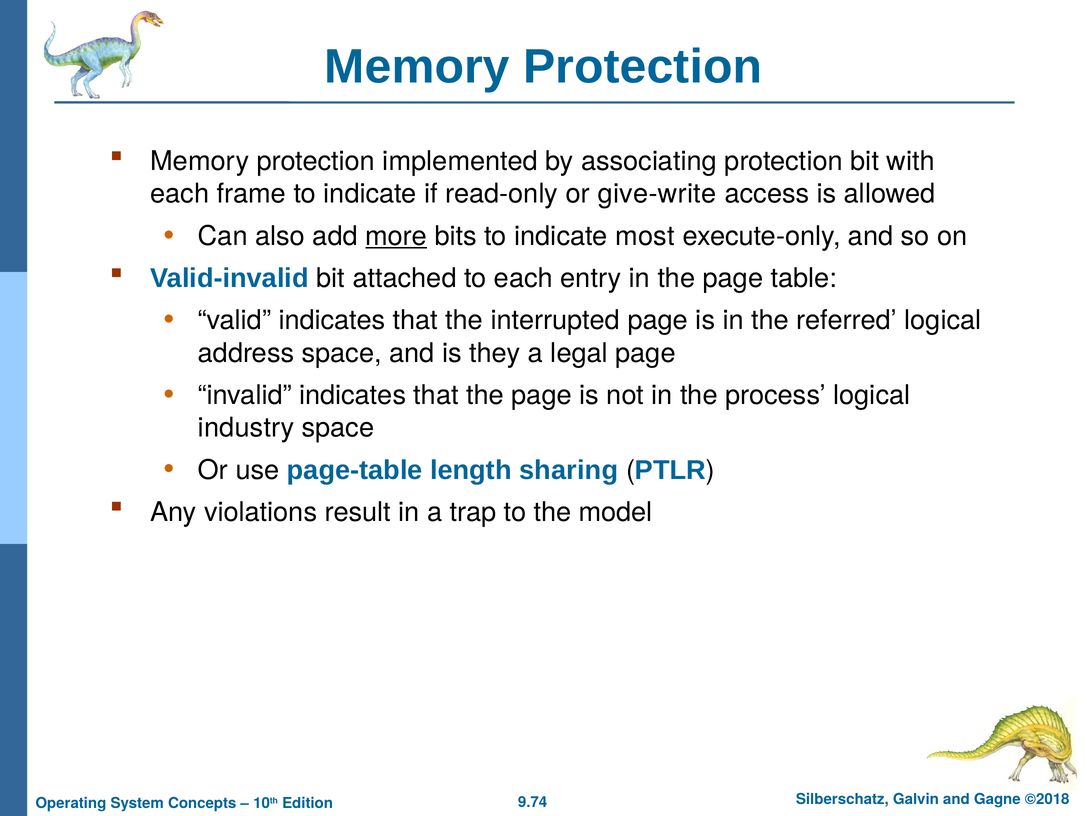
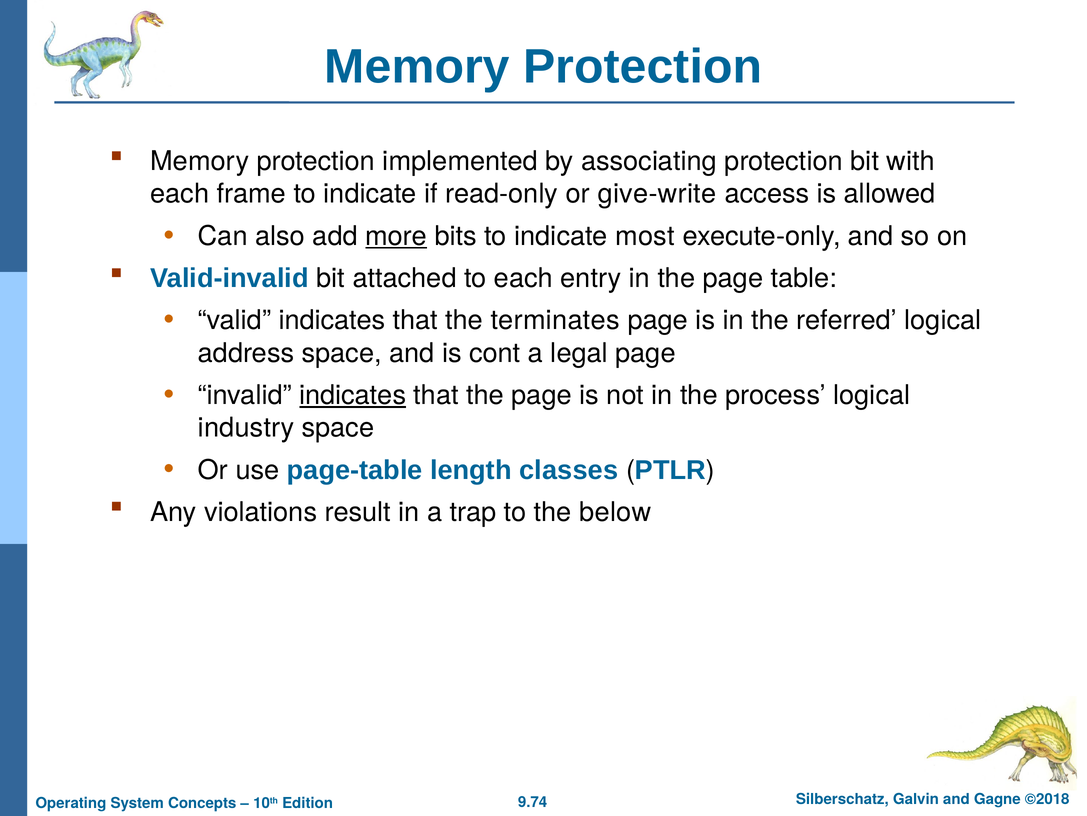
interrupted: interrupted -> terminates (555, 320)
they: they -> cont (495, 353)
indicates underline: none -> present (353, 395)
sharing: sharing -> classes (569, 470)
model: model -> below (615, 512)
